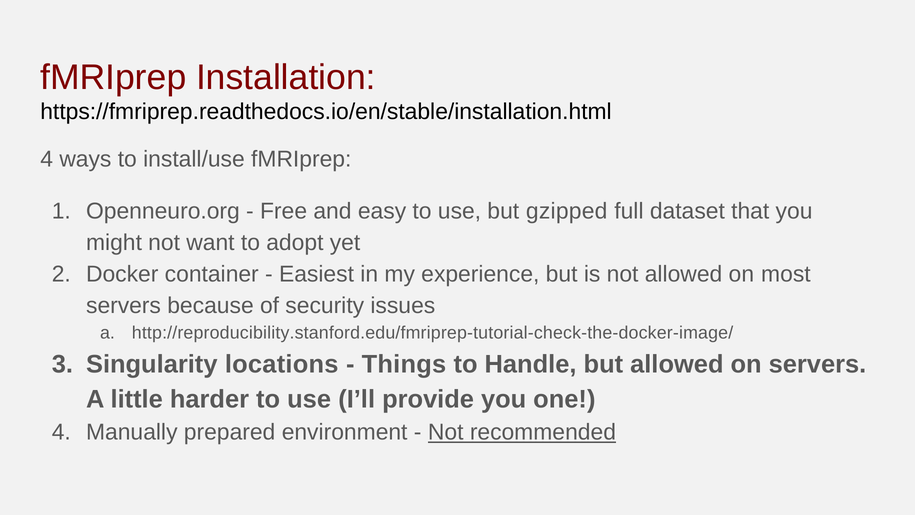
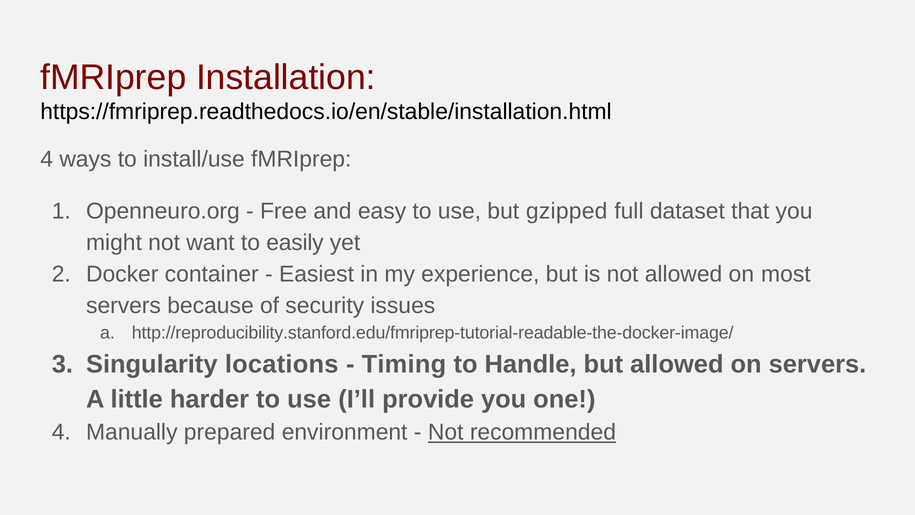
adopt: adopt -> easily (295, 243)
http://reproducibility.stanford.edu/fmriprep-tutorial-check-the-docker-image/: http://reproducibility.stanford.edu/fmriprep-tutorial-check-the-docker-image/ -> http://reproducibility.stanford.edu/fmriprep-tutorial-readable-the-docker-image/ (433, 333)
Things: Things -> Timing (404, 364)
